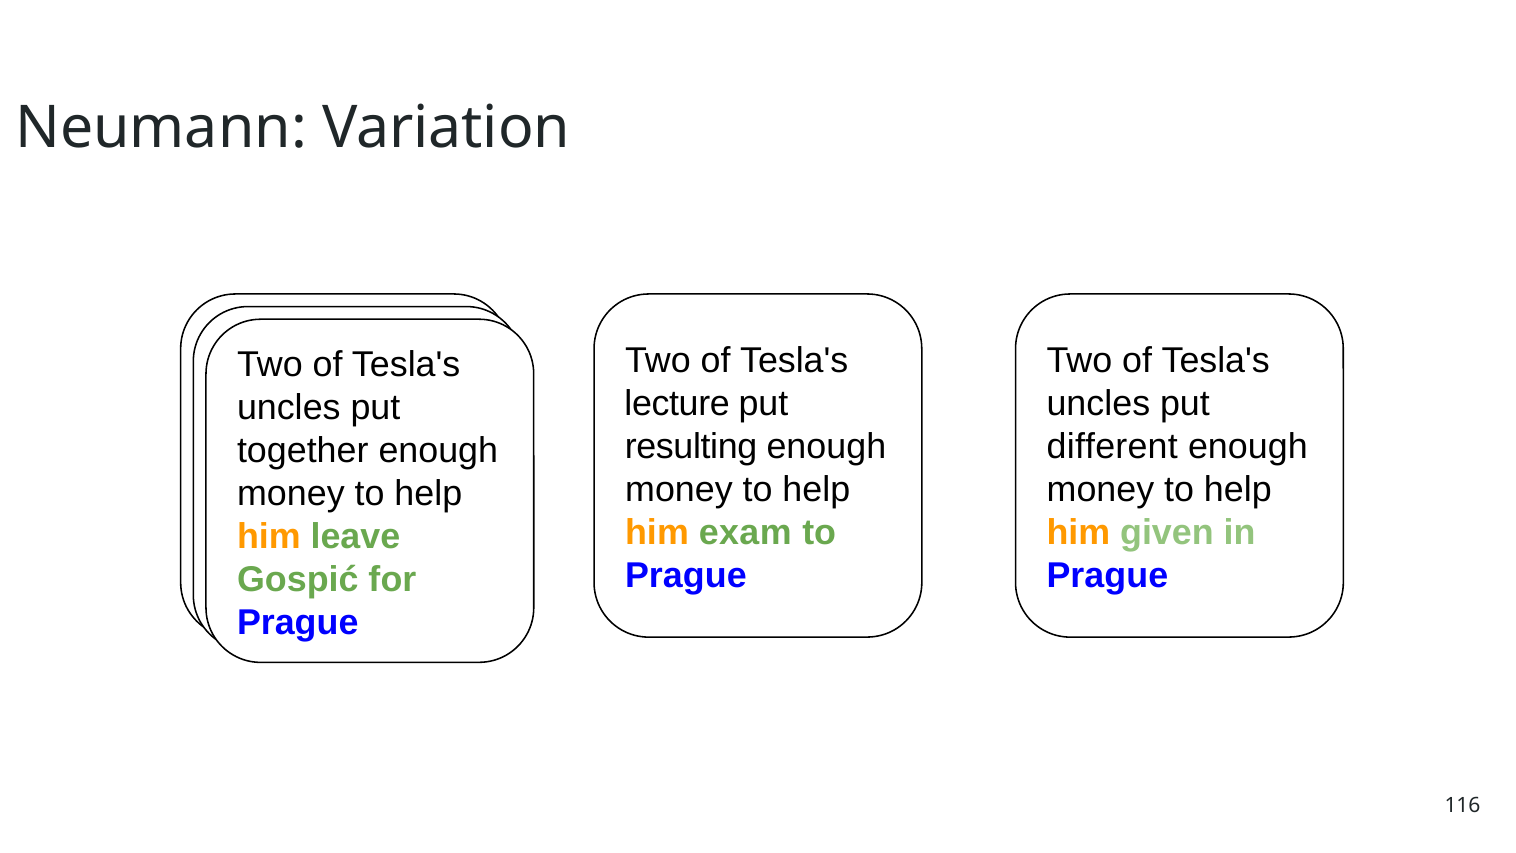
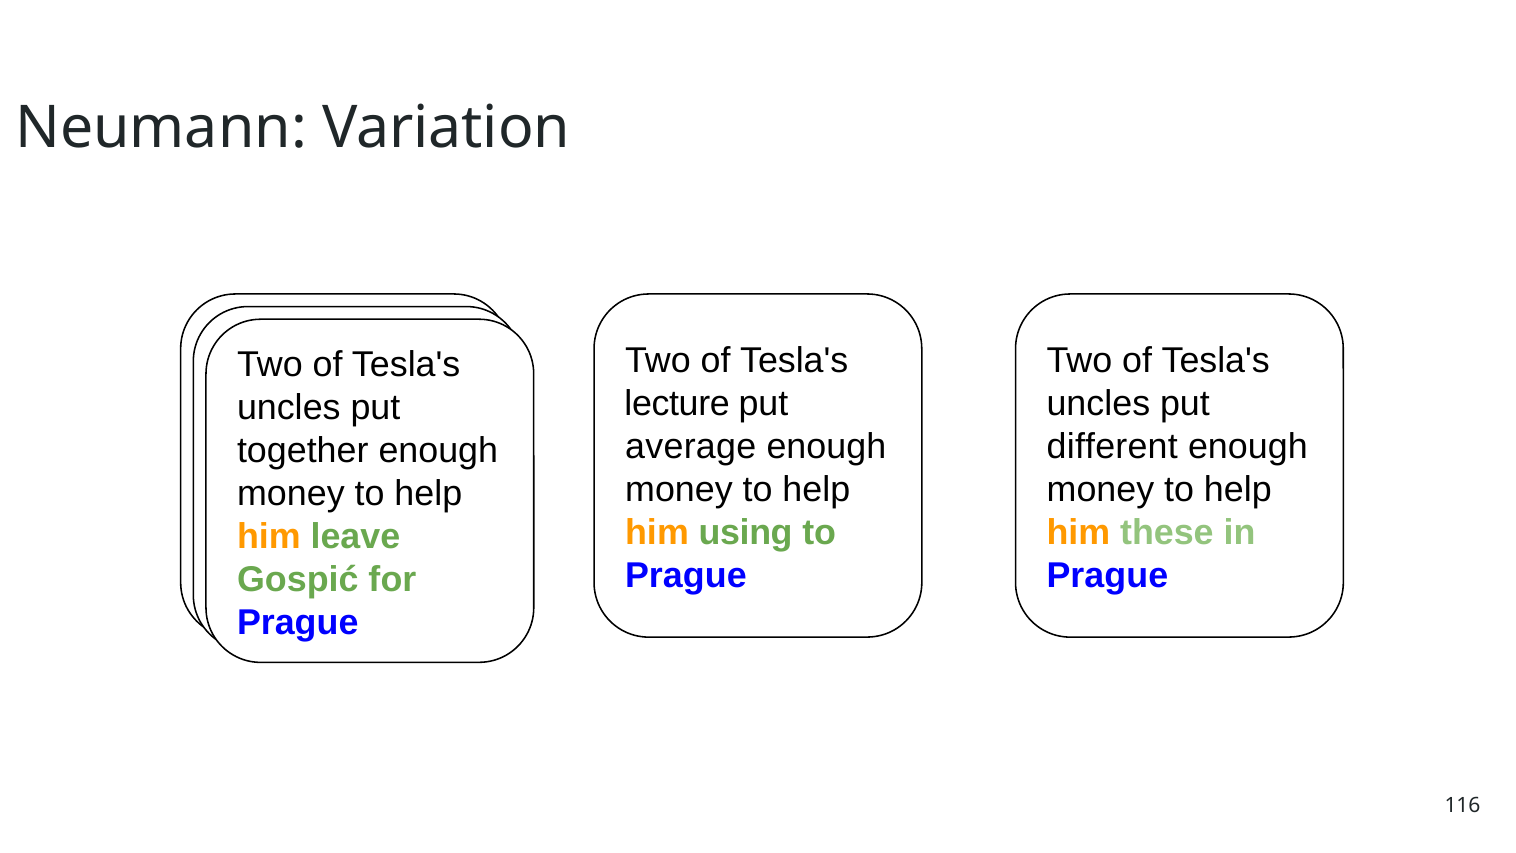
resulting: resulting -> average (691, 446)
exam: exam -> using (746, 532)
given: given -> these (1167, 532)
